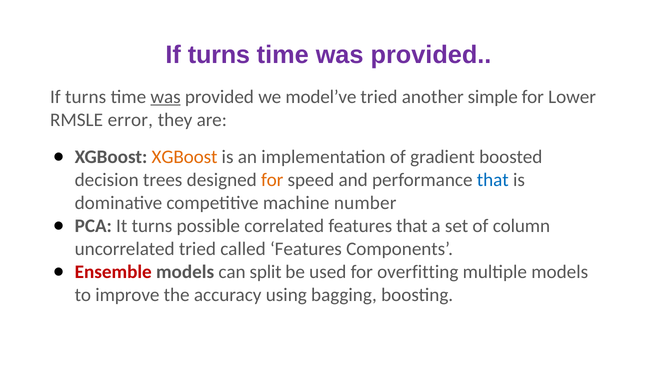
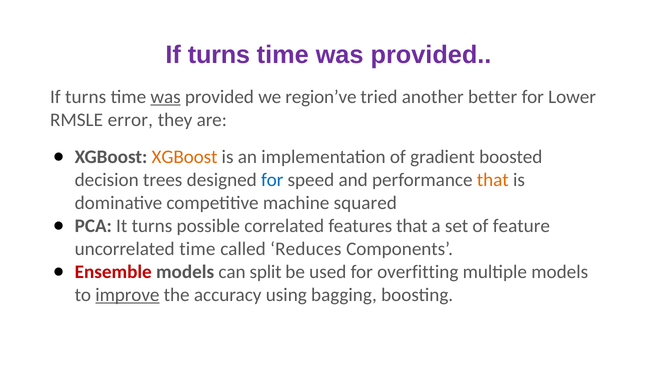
model’ve: model’ve -> region’ve (321, 97)
simple: simple -> better (493, 97)
for colour: orange -> blue (272, 180)
that colour: blue -> orange (493, 180)
number: number -> squared (365, 203)
column: column -> feature (521, 226)
uncorrelated tried: tried -> time (197, 249)
called Features: Features -> Reduces (306, 249)
improve underline: none -> present (127, 295)
